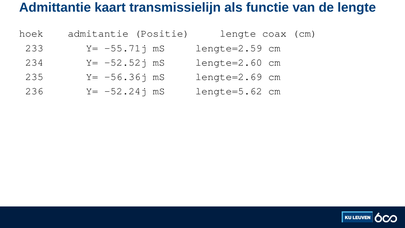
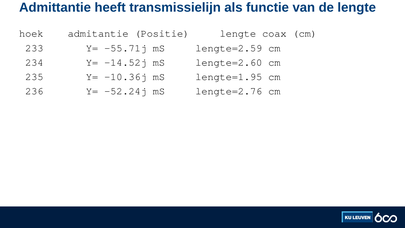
kaart: kaart -> heeft (110, 8)
-52.52j: -52.52j -> -14.52j (125, 62)
-56.36j: -56.36j -> -10.36j (125, 77)
lengte=2.69: lengte=2.69 -> lengte=1.95 (229, 77)
lengte=5.62: lengte=5.62 -> lengte=2.76 (229, 91)
